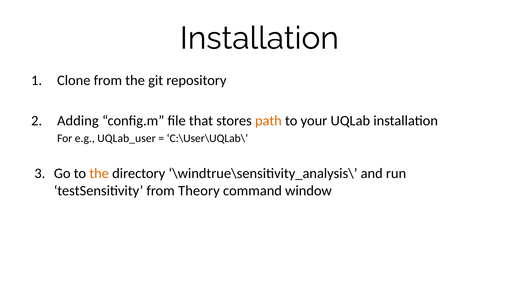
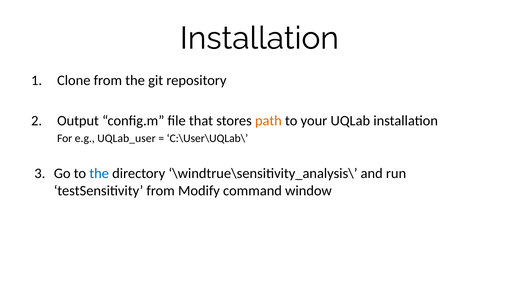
Adding: Adding -> Output (78, 121)
the colour: orange -> blue (99, 173)
Theory: Theory -> Modify (199, 191)
